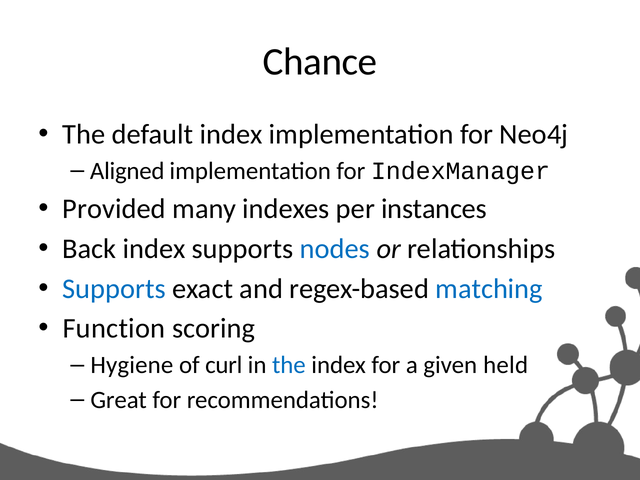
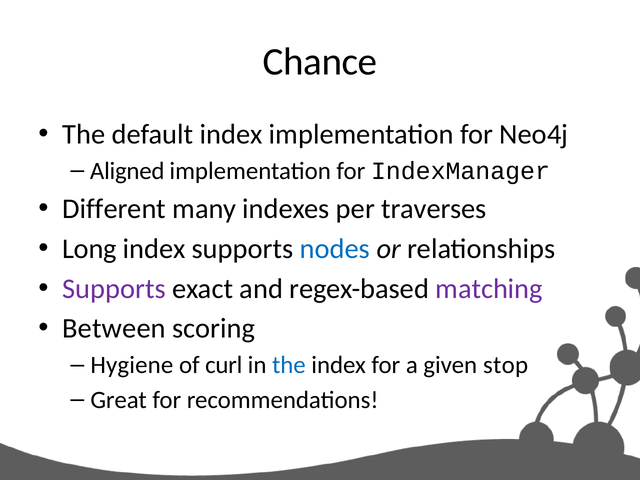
Provided: Provided -> Different (114, 209)
instances: instances -> traverses (434, 209)
Back: Back -> Long (90, 249)
Supports colour: blue -> purple (114, 289)
matching colour: blue -> purple (489, 289)
Function: Function -> Between (114, 328)
held: held -> stop (506, 365)
